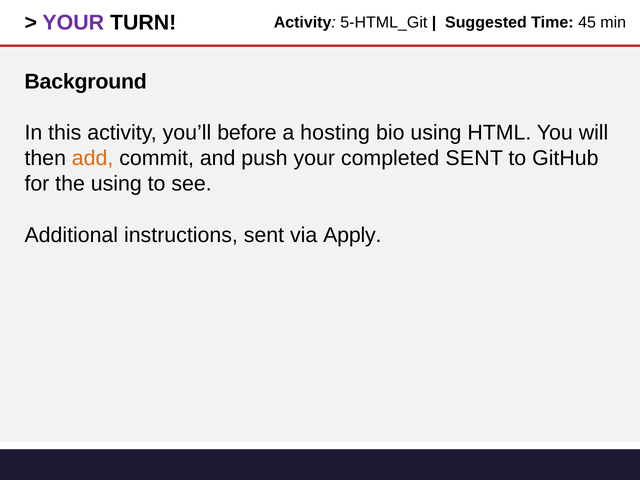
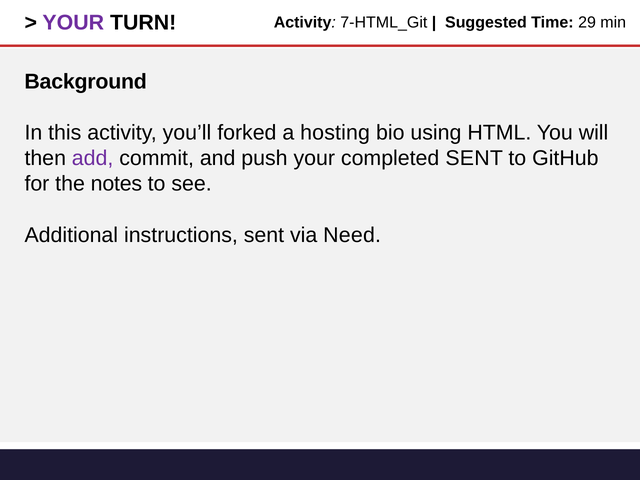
5-HTML_Git: 5-HTML_Git -> 7-HTML_Git (384, 23)
45: 45 -> 29 (587, 23)
before: before -> forked (247, 133)
add colour: orange -> purple (93, 158)
the using: using -> notes (116, 184)
Apply: Apply -> Need (352, 235)
